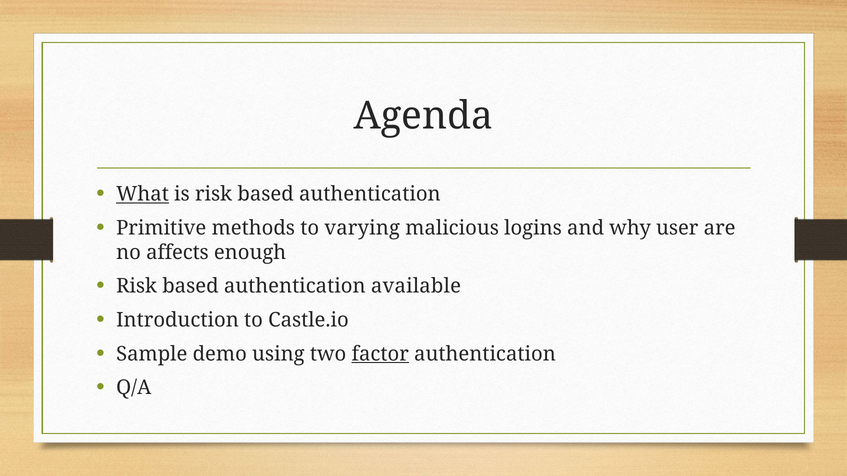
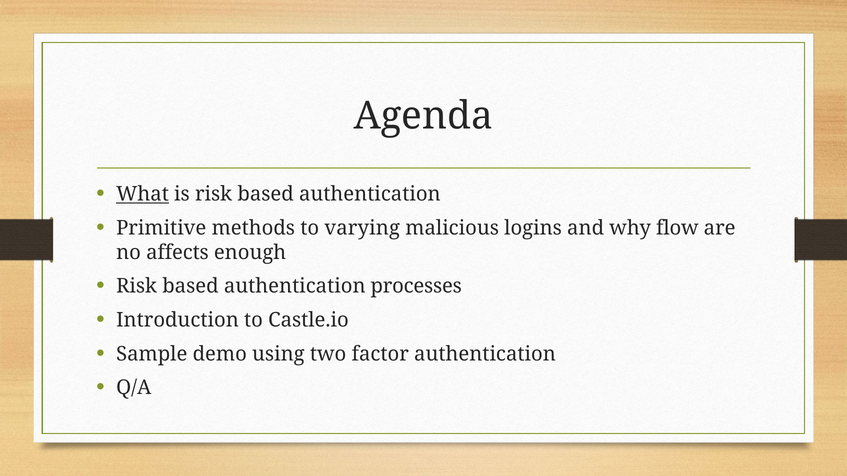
user: user -> flow (677, 228)
available: available -> processes (416, 286)
factor underline: present -> none (380, 354)
